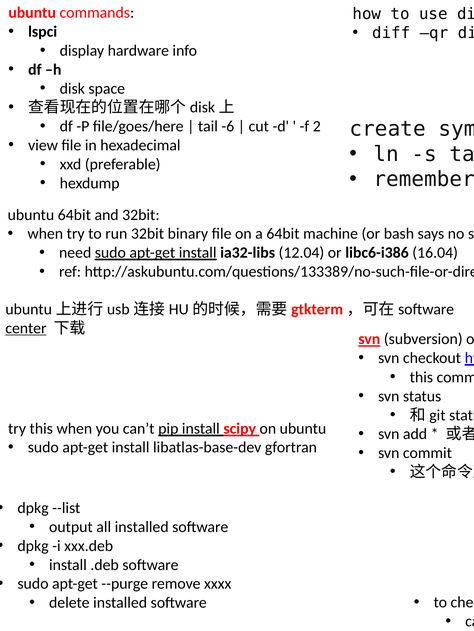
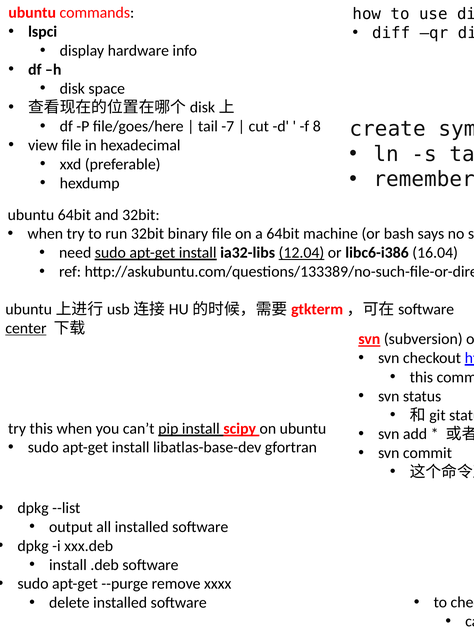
-6: -6 -> -7 (228, 127)
2: 2 -> 8 (317, 127)
12.04 underline: none -> present (301, 253)
